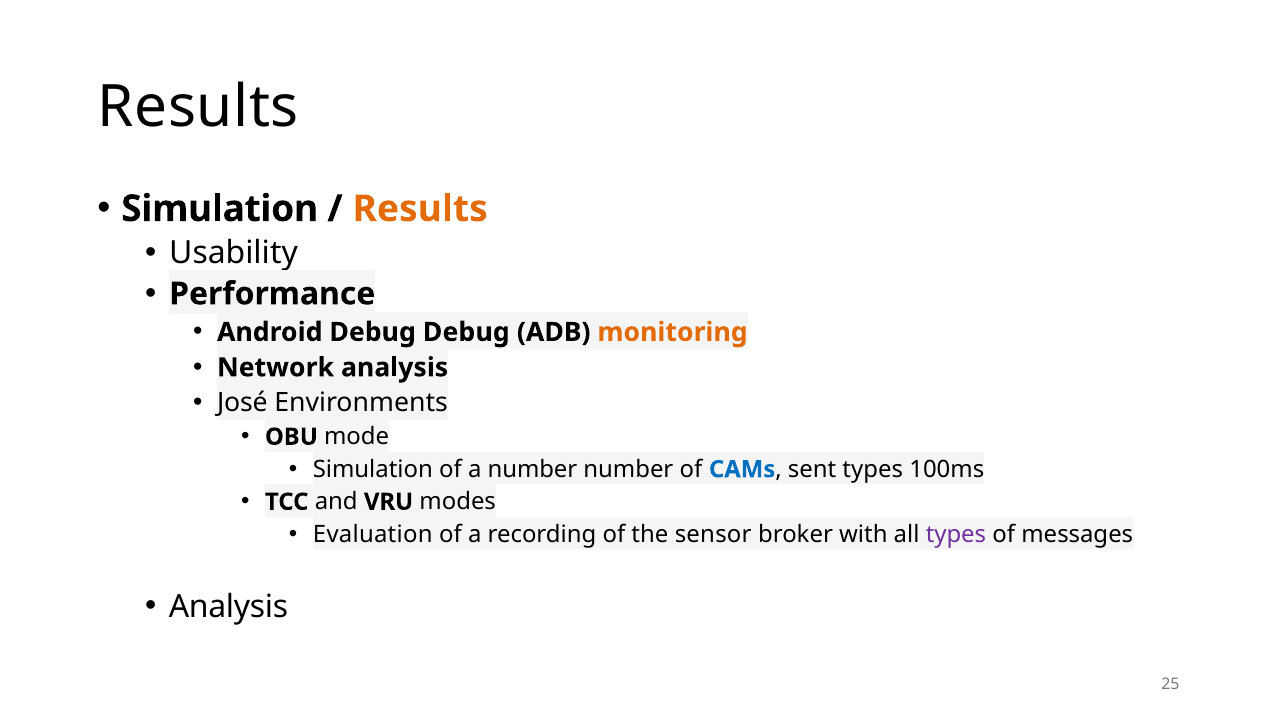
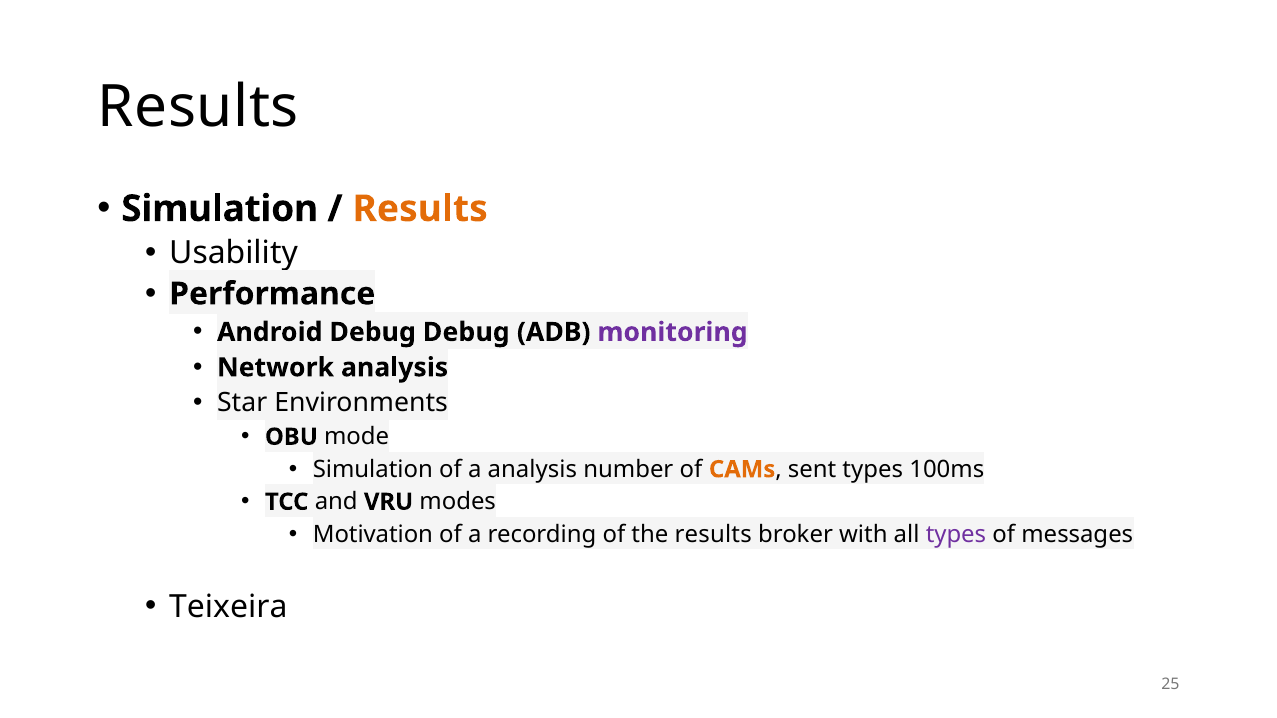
monitoring colour: orange -> purple (673, 332)
José: José -> Star (242, 403)
number: number -> analysis (532, 470)
CAMs colour: blue -> orange (742, 470)
Evaluation: Evaluation -> Motivation (373, 535)
the sensor: sensor -> results (713, 535)
Analysis: Analysis -> Teixeira (228, 607)
